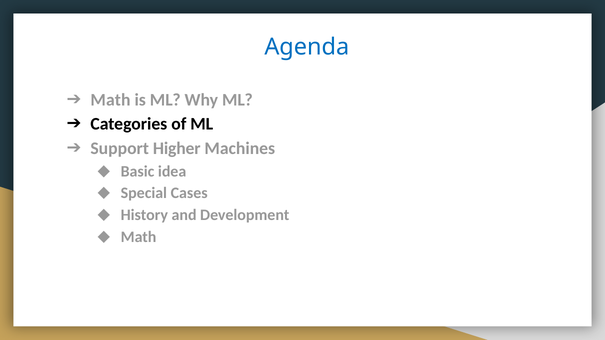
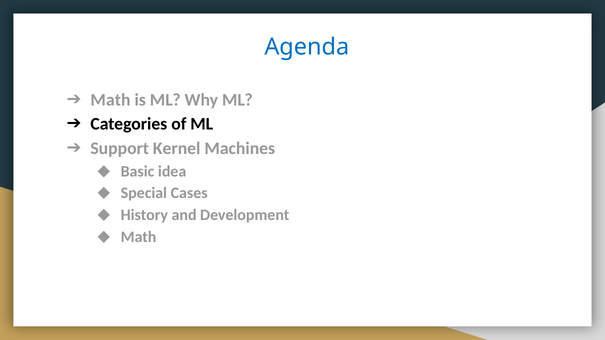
Higher: Higher -> Kernel (177, 149)
